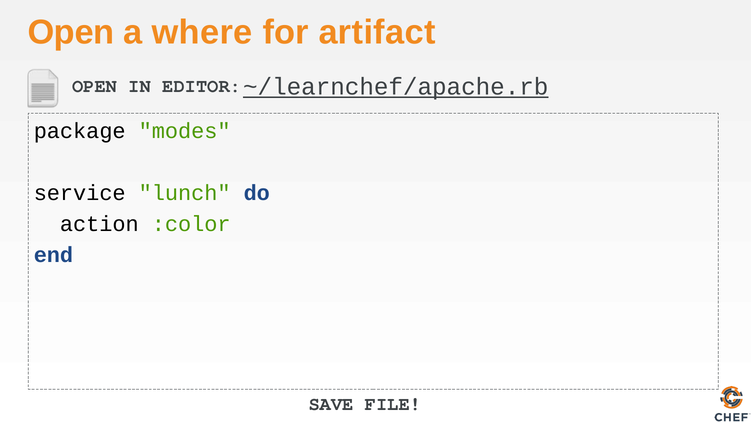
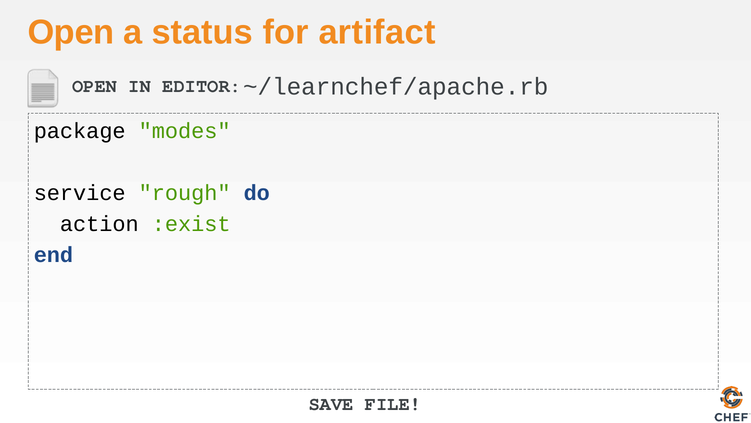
where: where -> status (202, 32)
~/learnchef/apache.rb underline: present -> none (396, 87)
lunch: lunch -> rough (185, 193)
:color: :color -> :exist (191, 224)
